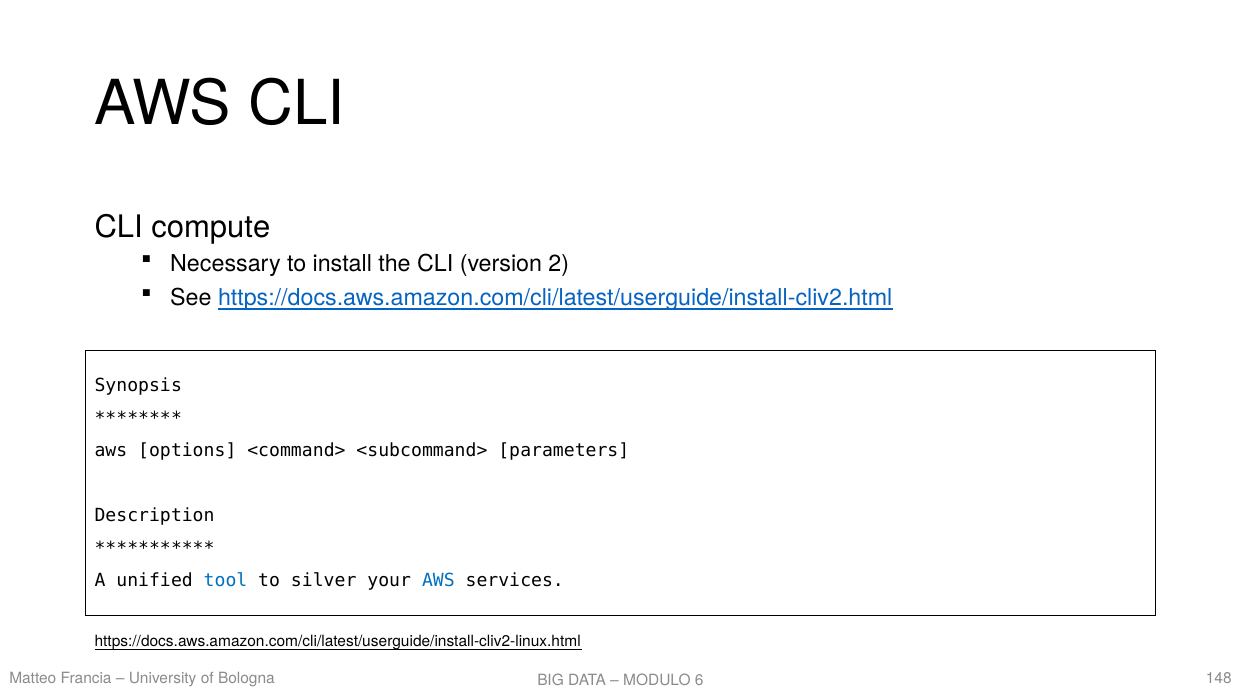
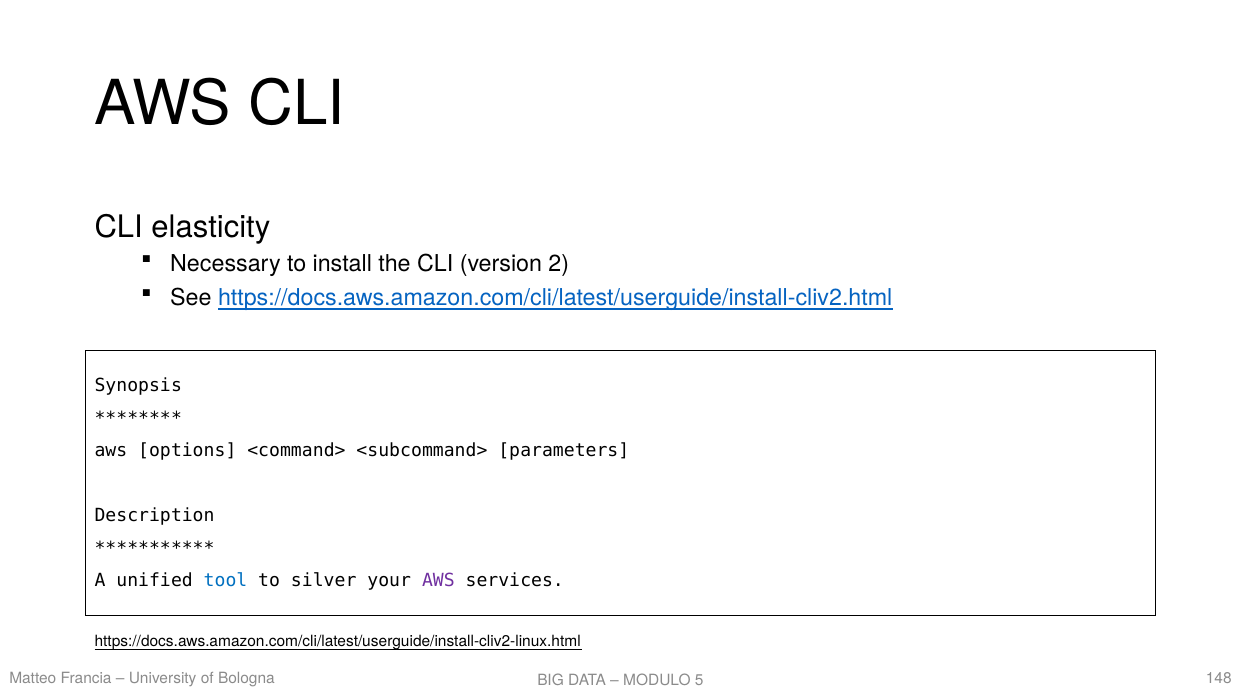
compute: compute -> elasticity (211, 228)
AWS colour: blue -> purple (438, 581)
6: 6 -> 5 (699, 681)
